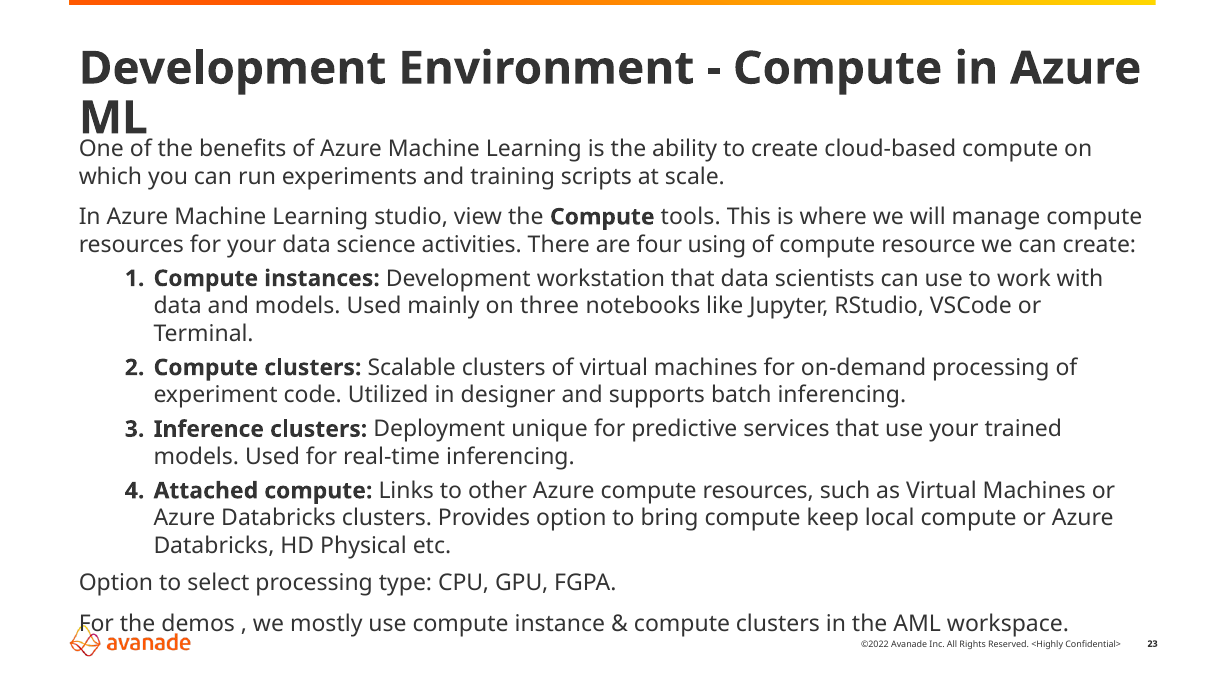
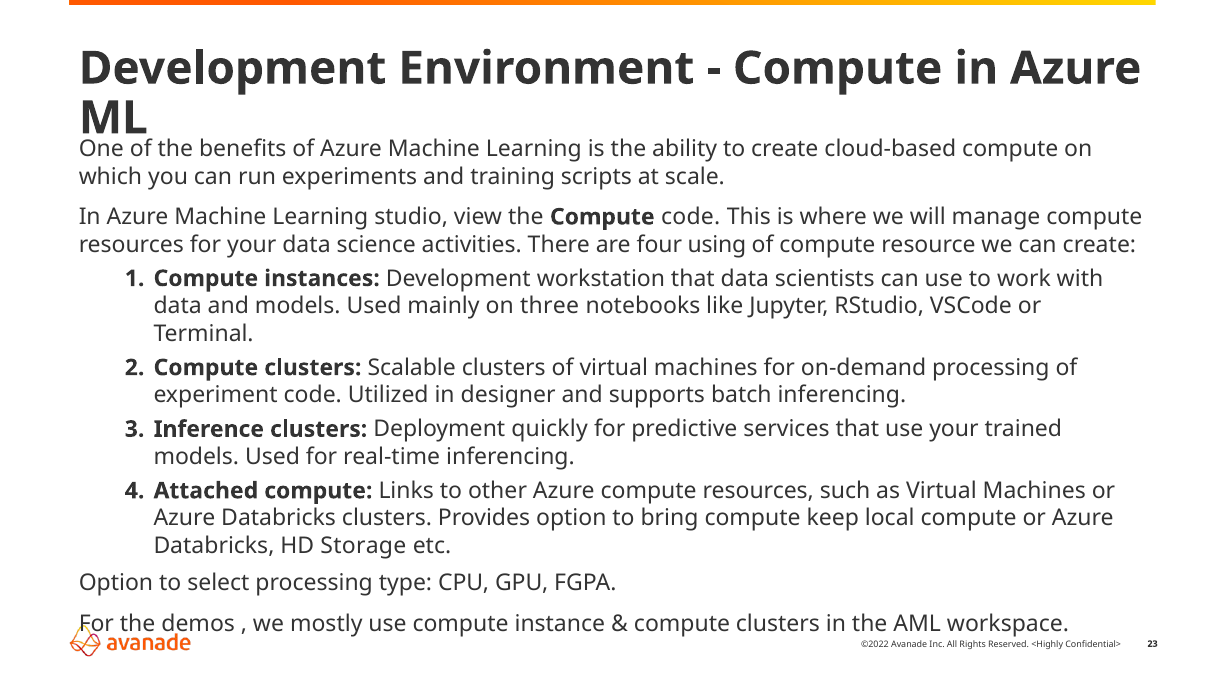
Compute tools: tools -> code (691, 217)
unique: unique -> quickly (550, 429)
Physical: Physical -> Storage (363, 546)
